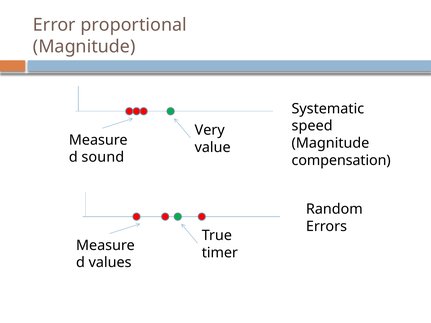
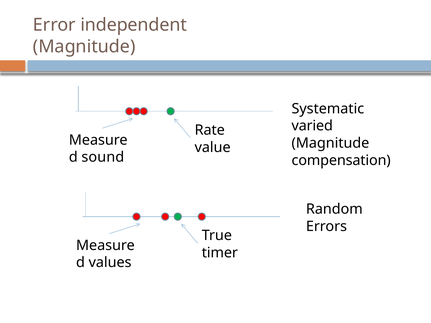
proportional: proportional -> independent (134, 25)
speed: speed -> varied (312, 126)
Very: Very -> Rate (210, 130)
